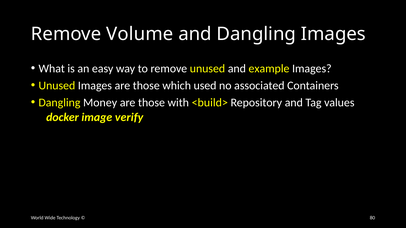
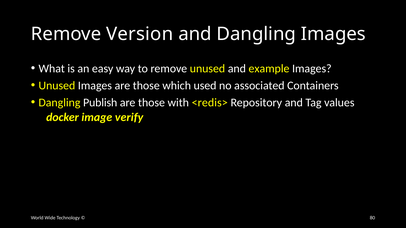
Volume: Volume -> Version (140, 34)
Money: Money -> Publish (100, 103)
<build>: <build> -> <redis> (210, 103)
